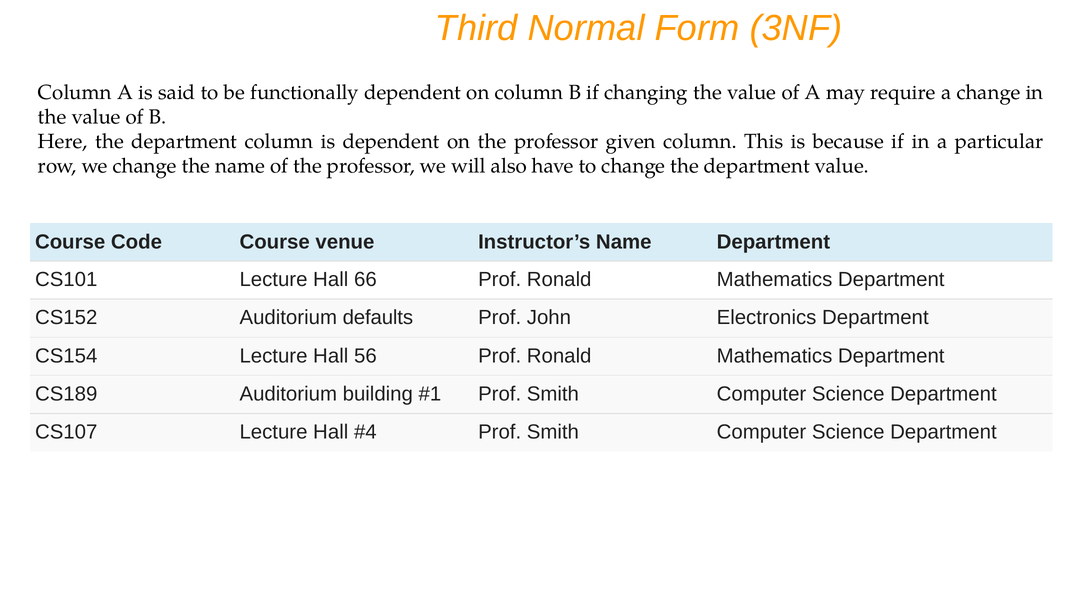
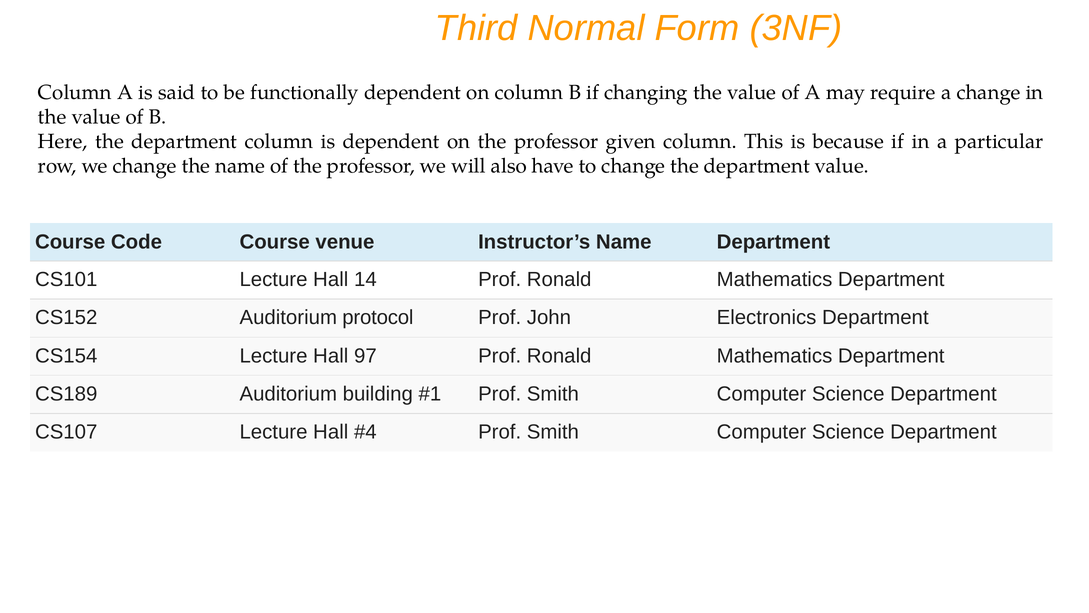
66: 66 -> 14 (365, 279)
defaults: defaults -> protocol (378, 317)
56: 56 -> 97 (365, 356)
